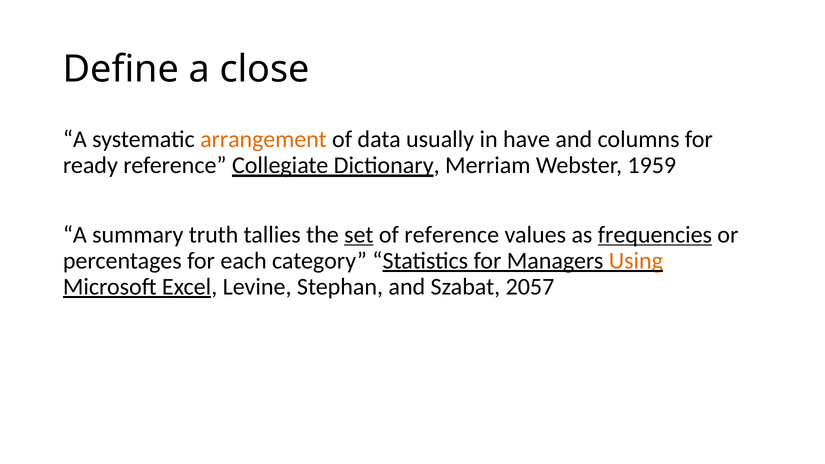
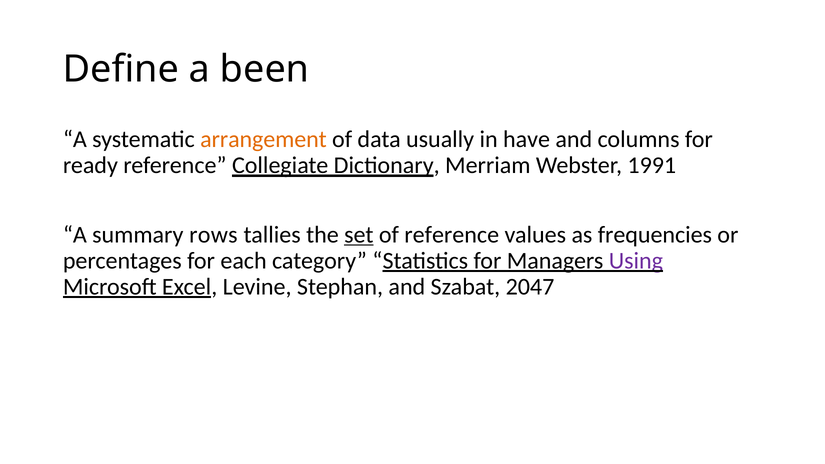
close: close -> been (265, 69)
1959: 1959 -> 1991 (652, 165)
truth: truth -> rows (213, 235)
frequencies underline: present -> none (655, 235)
Using colour: orange -> purple (636, 261)
2057: 2057 -> 2047 (530, 287)
